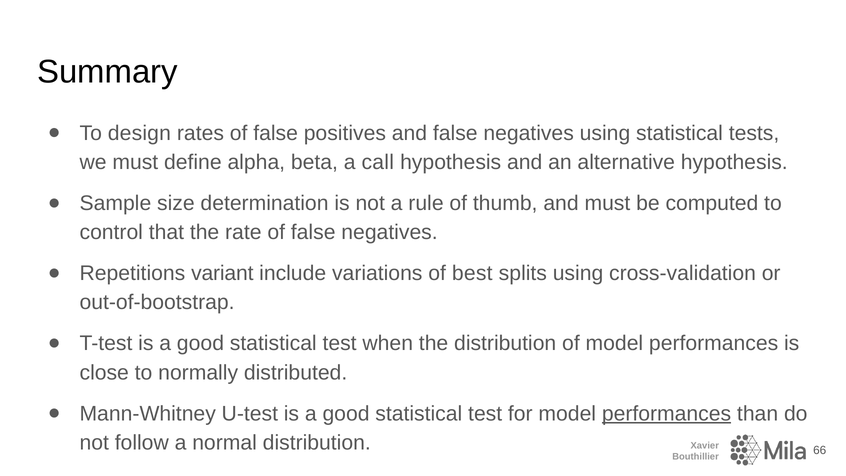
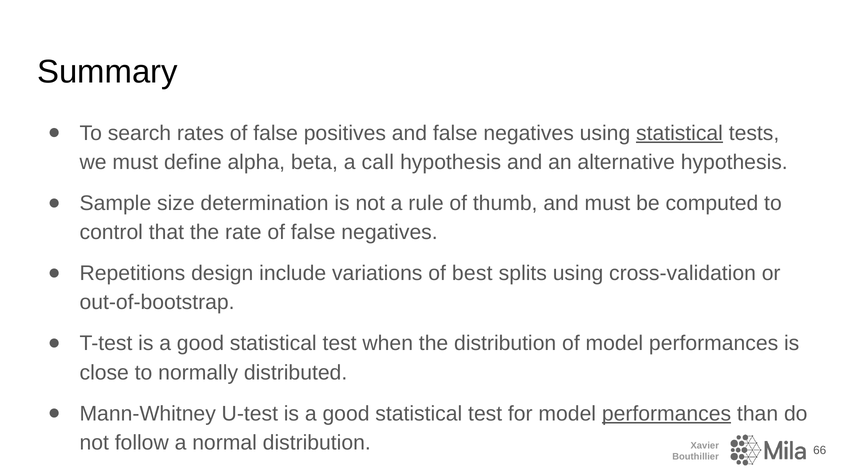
design: design -> search (139, 133)
statistical underline: none -> present (680, 133)
variant: variant -> design (222, 273)
